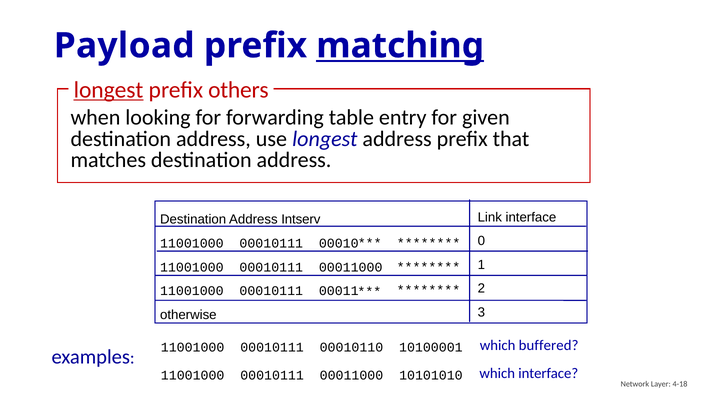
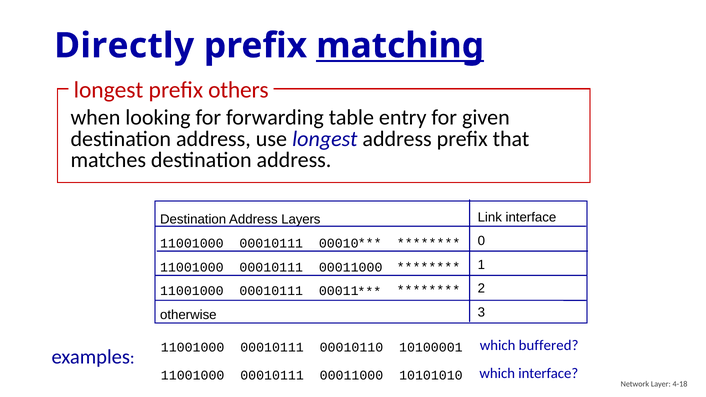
Payload: Payload -> Directly (124, 46)
longest underline: present -> none (109, 90)
Intserv: Intserv -> Layers (301, 220)
